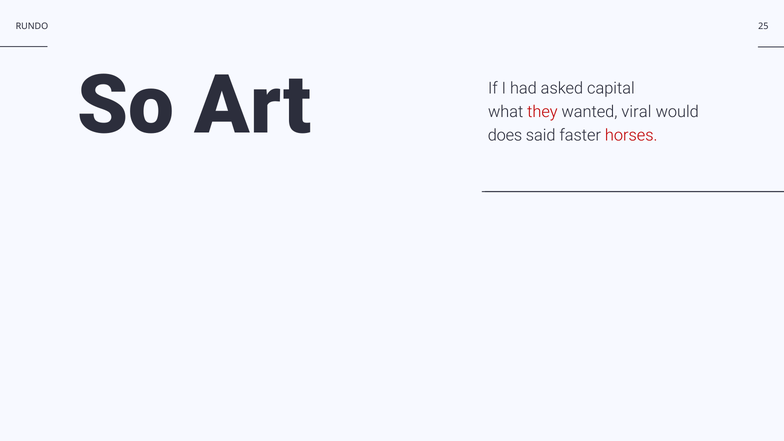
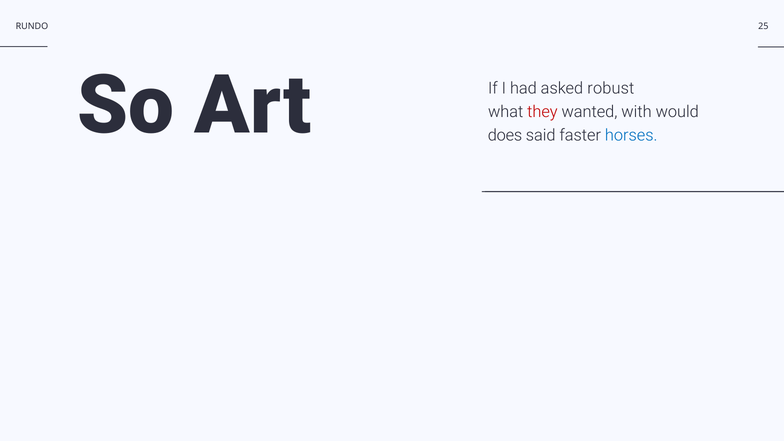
capital: capital -> robust (611, 88)
viral: viral -> with (637, 112)
horses colour: red -> blue (631, 135)
